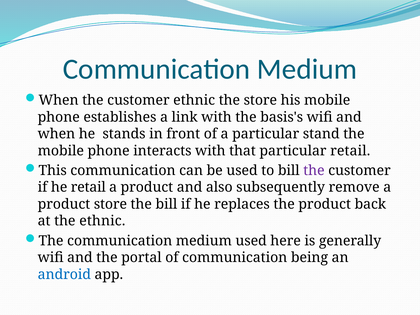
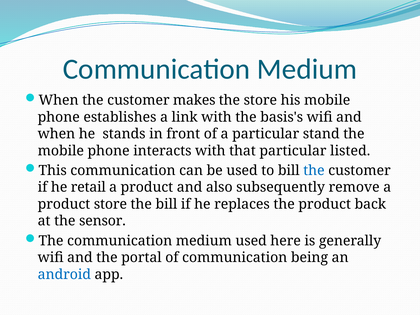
customer ethnic: ethnic -> makes (194, 100)
particular retail: retail -> listed (350, 151)
the colour: purple -> blue (314, 171)
the ethnic: ethnic -> sensor (102, 221)
